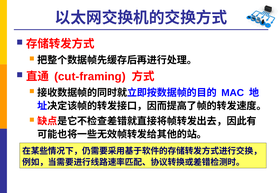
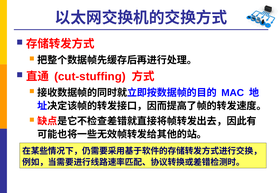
cut-framing: cut-framing -> cut-stuffing (90, 76)
